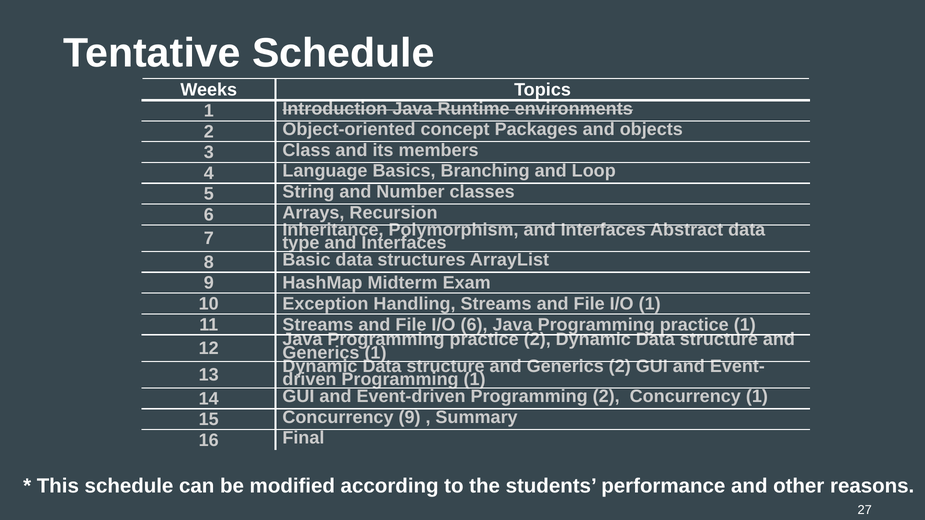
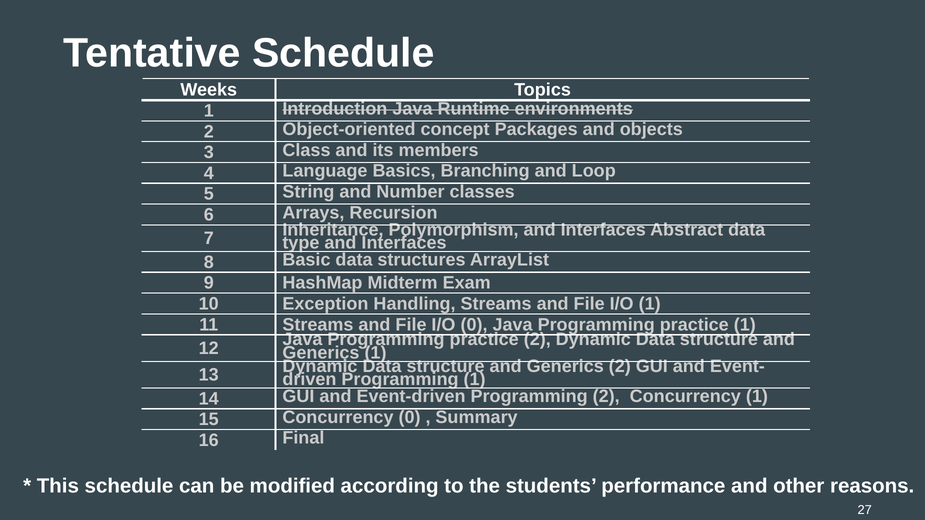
I/O 6: 6 -> 0 (474, 325)
Concurrency 9: 9 -> 0 (410, 417)
